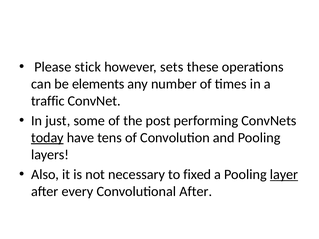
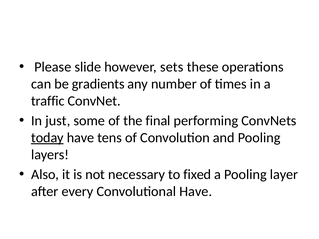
stick: stick -> slide (88, 67)
elements: elements -> gradients (98, 84)
post: post -> final (158, 121)
layer underline: present -> none (284, 175)
Convolutional After: After -> Have (196, 192)
